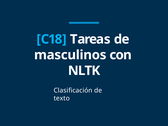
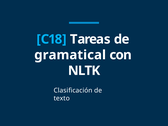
masculinos: masculinos -> gramatical (70, 55)
